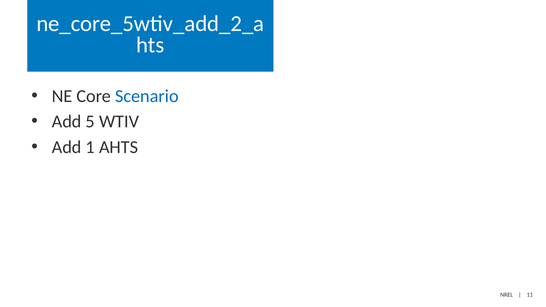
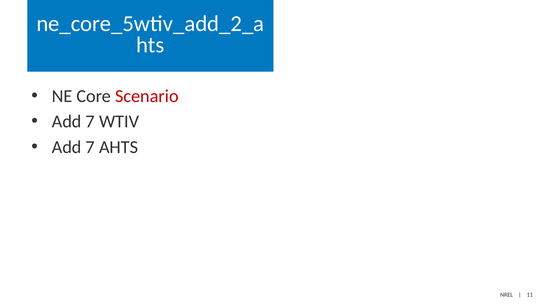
Scenario colour: blue -> red (147, 96)
5: 5 -> 7 (90, 122)
1: 1 -> 7 (90, 147)
